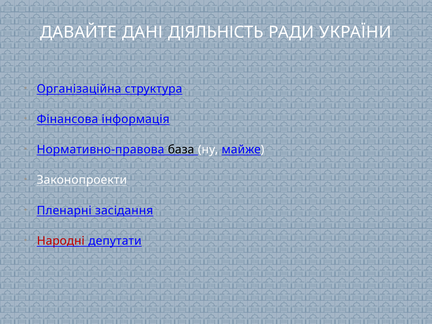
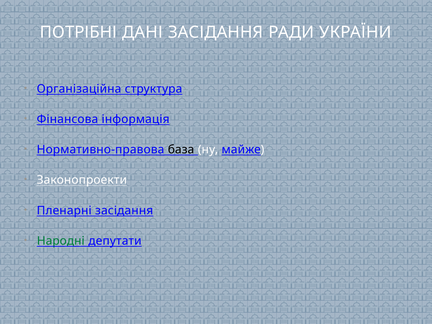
ДАВАЙТЕ: ДАВАЙТЕ -> ПОТРІБНІ (78, 32)
ДАНІ ДІЯЛЬНІСТЬ: ДІЯЛЬНІСТЬ -> ЗАСІДАННЯ (216, 32)
Народні colour: red -> green (61, 241)
